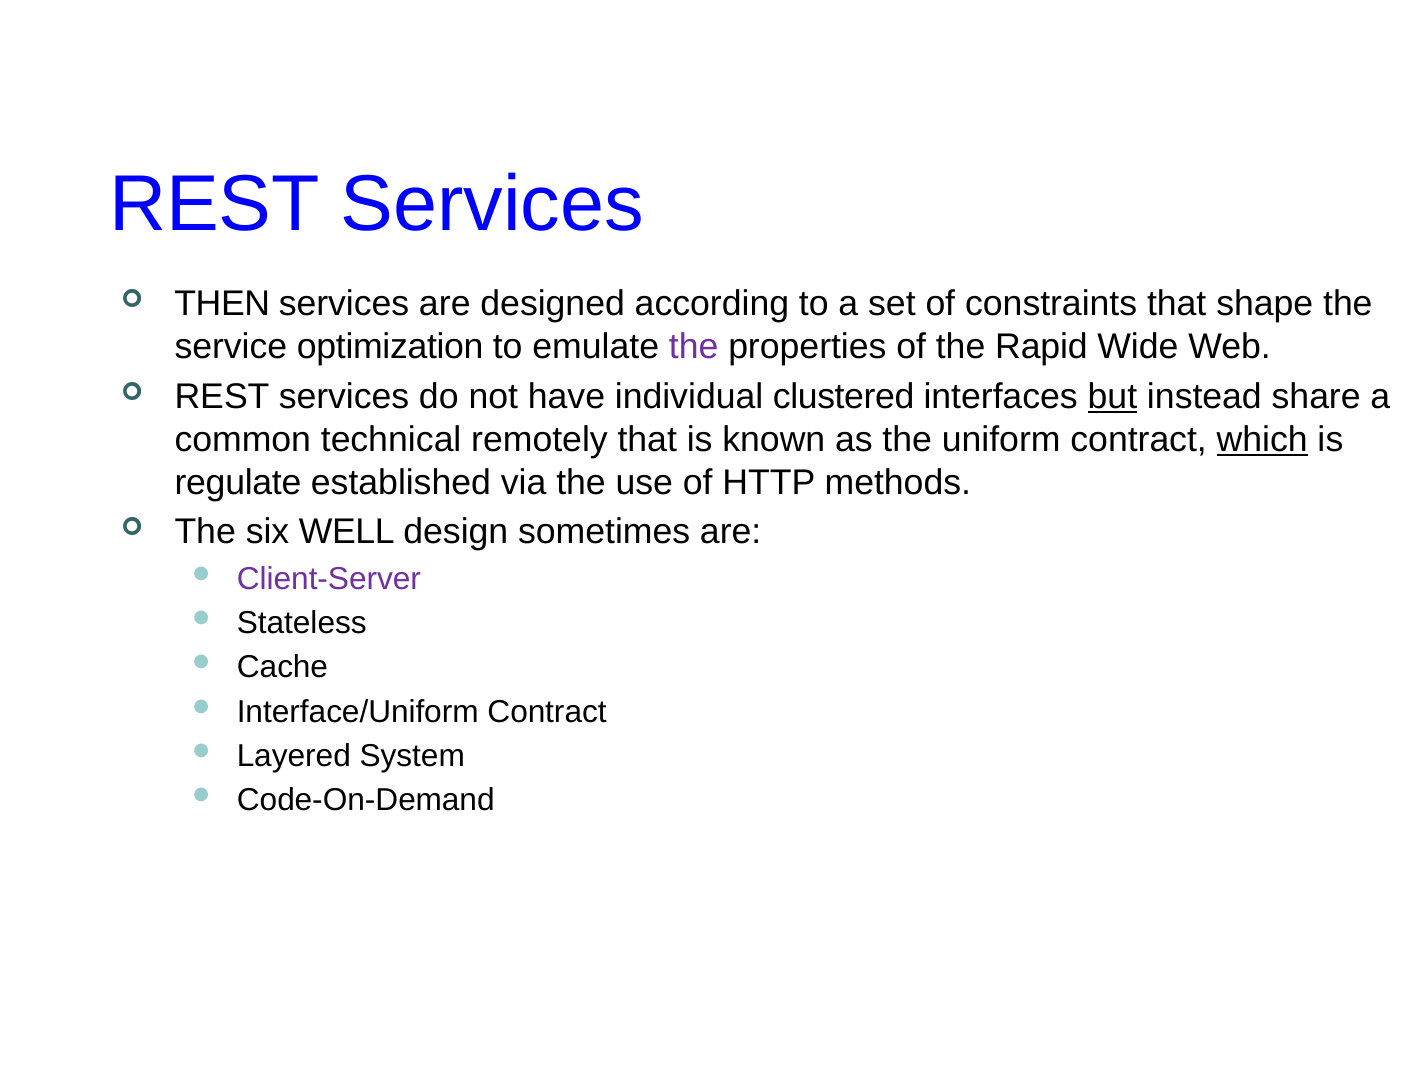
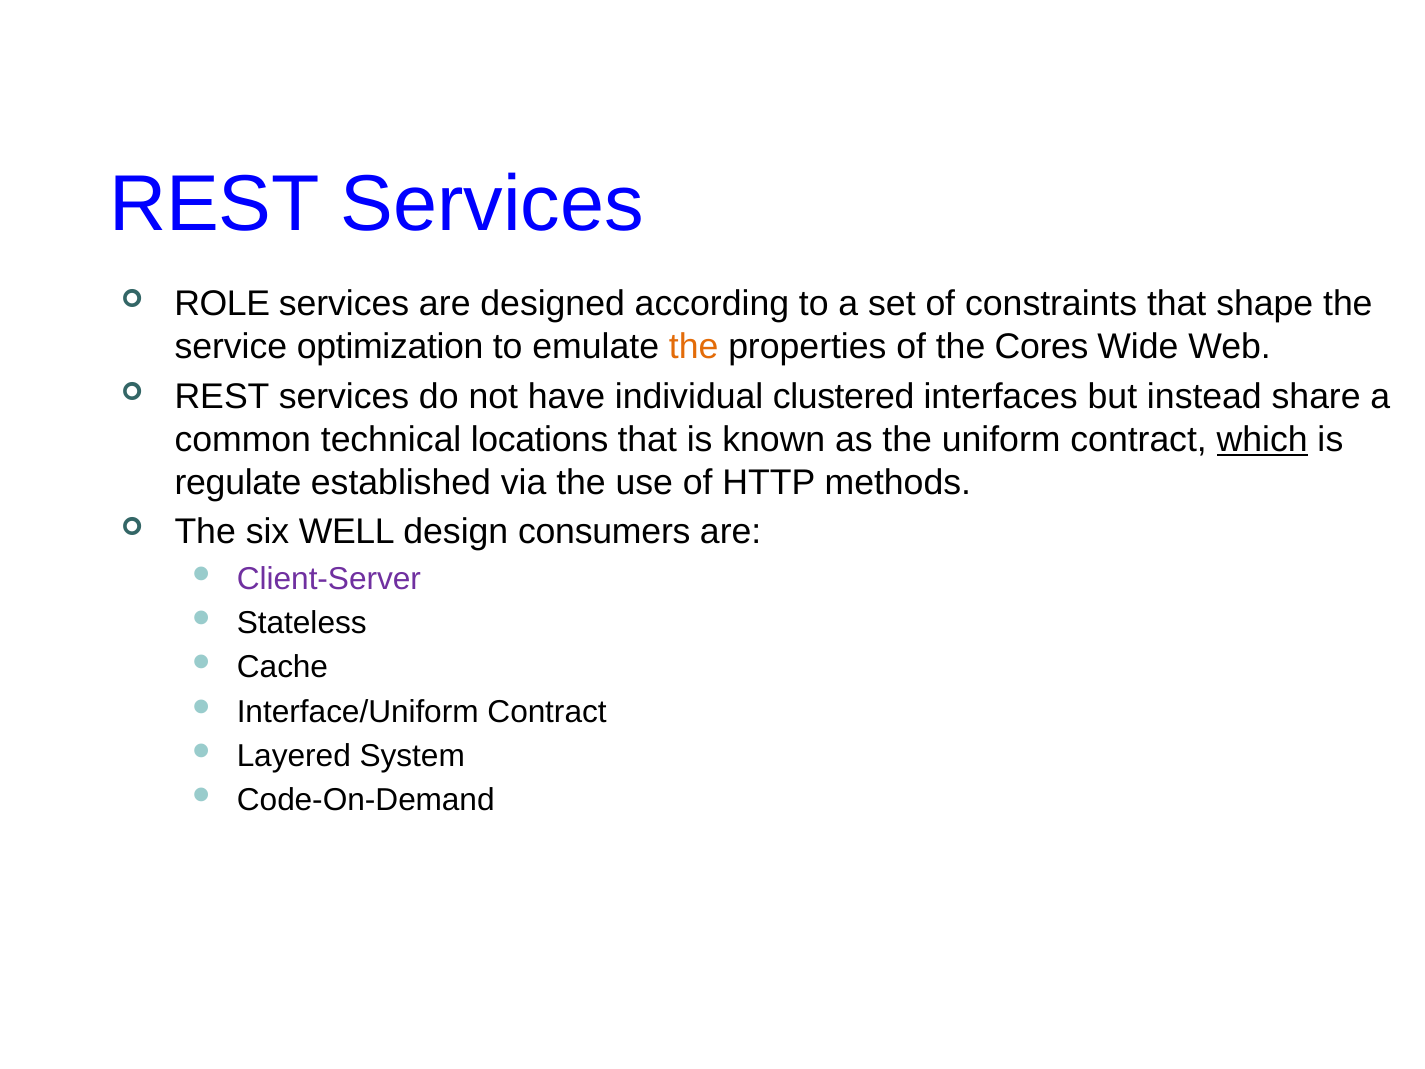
THEN: THEN -> ROLE (222, 304)
the colour: purple -> orange (694, 347)
Rapid: Rapid -> Cores (1042, 347)
but underline: present -> none (1112, 397)
remotely: remotely -> locations (540, 439)
sometimes: sometimes -> consumers (604, 532)
